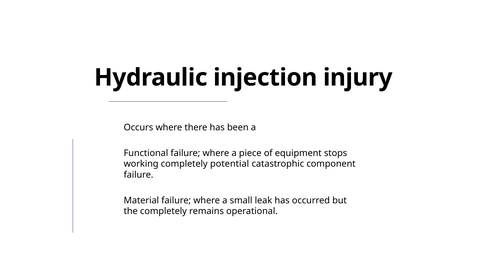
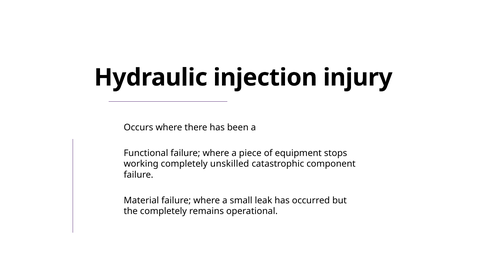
potential: potential -> unskilled (230, 164)
